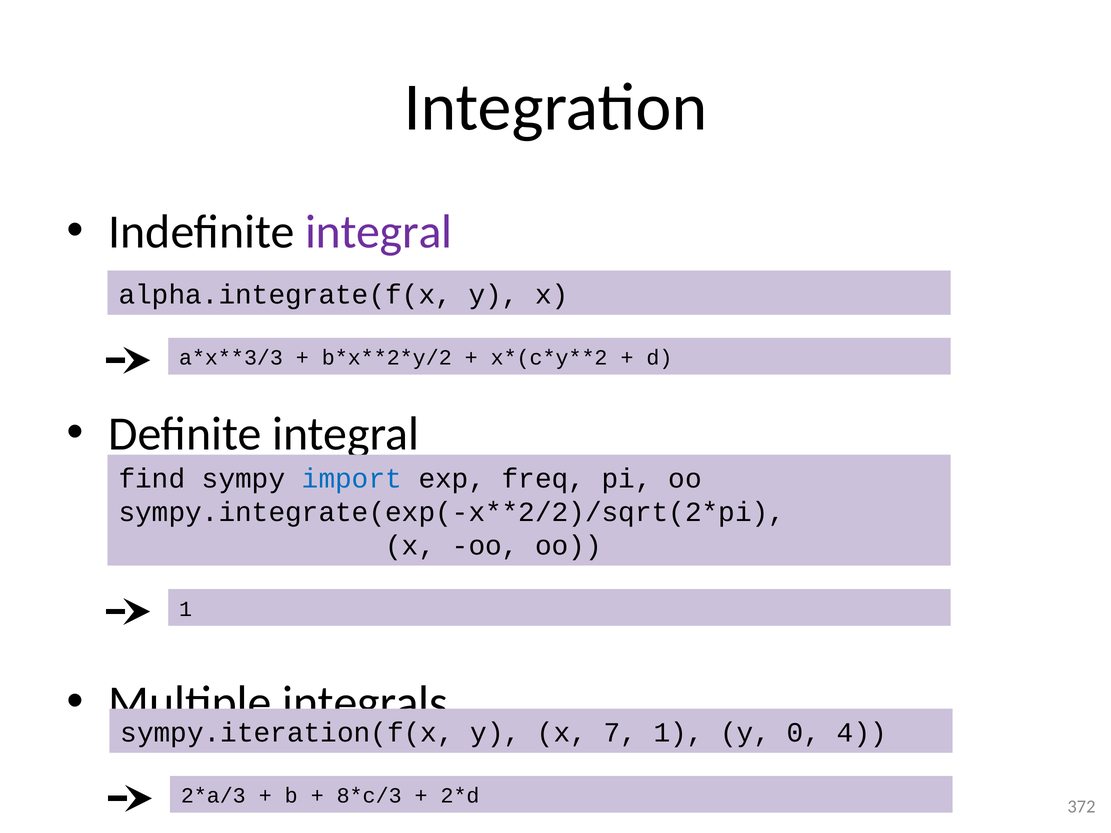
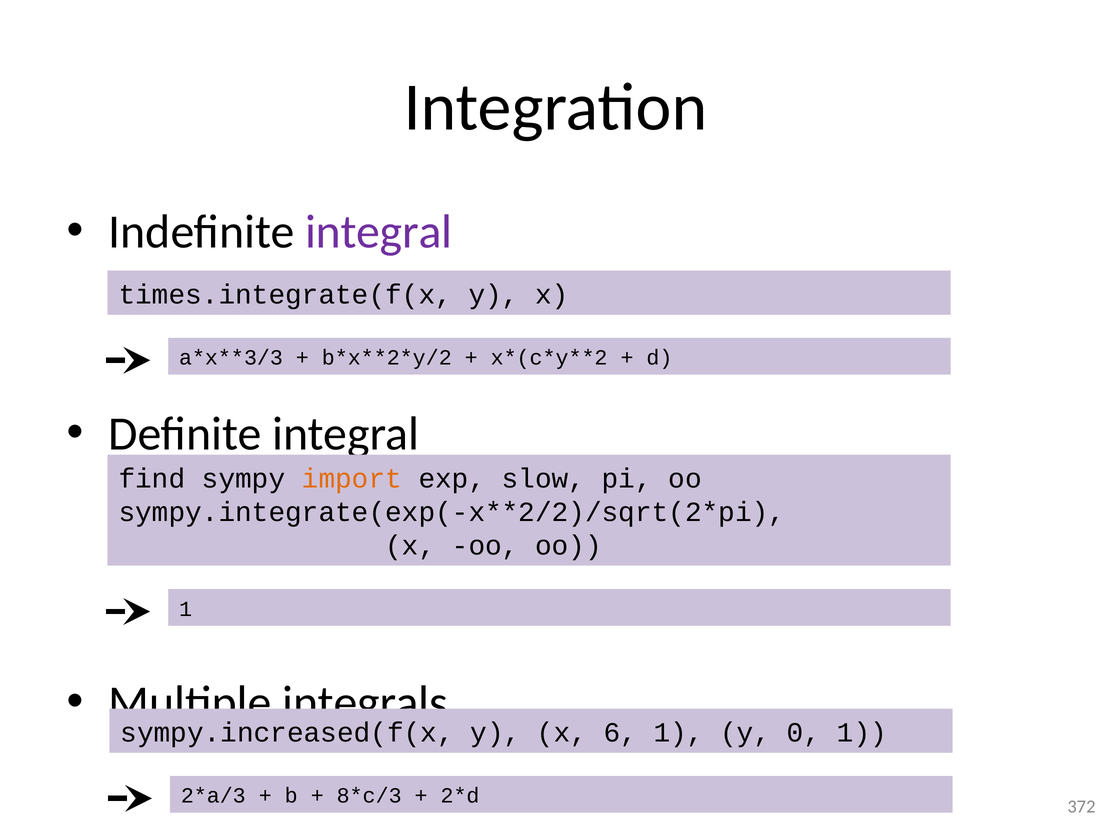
alpha.integrate(f(x: alpha.integrate(f(x -> times.integrate(f(x (285, 295)
import colour: blue -> orange (352, 479)
freq: freq -> slow (543, 479)
sympy.iteration(f(x: sympy.iteration(f(x -> sympy.increased(f(x (287, 733)
7: 7 -> 6 (620, 733)
0 4: 4 -> 1 (862, 733)
